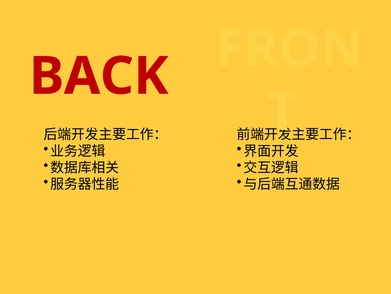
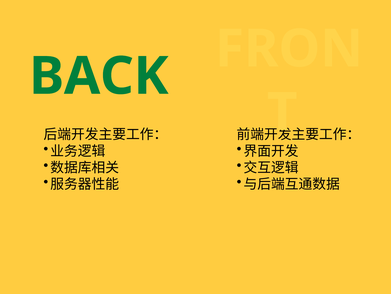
BACK colour: red -> green (99, 76)
